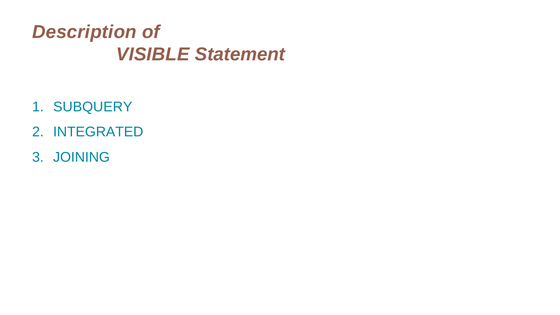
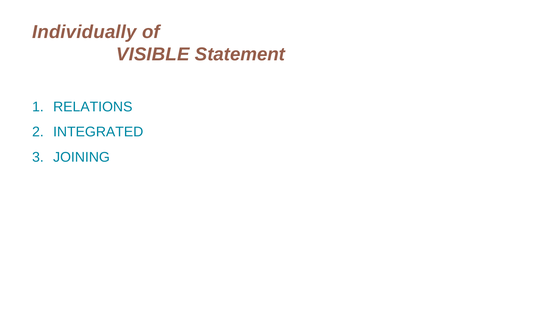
Description: Description -> Individually (84, 32)
SUBQUERY: SUBQUERY -> RELATIONS (93, 107)
